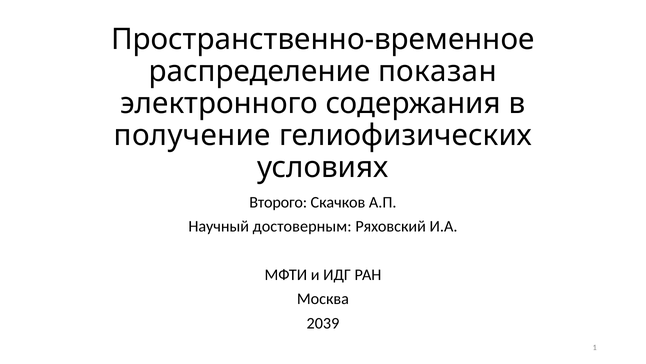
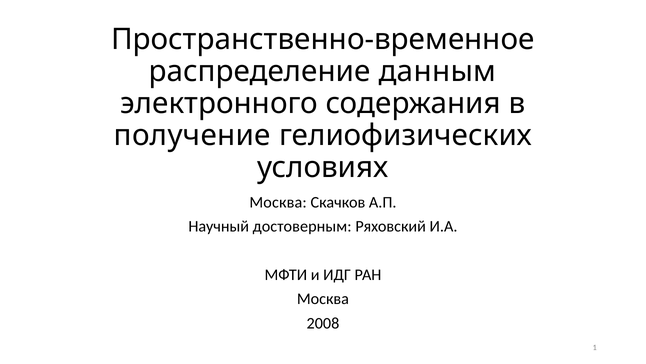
показан: показан -> данным (437, 71)
Второго: Второго -> Москва (278, 202)
2039: 2039 -> 2008 (323, 323)
